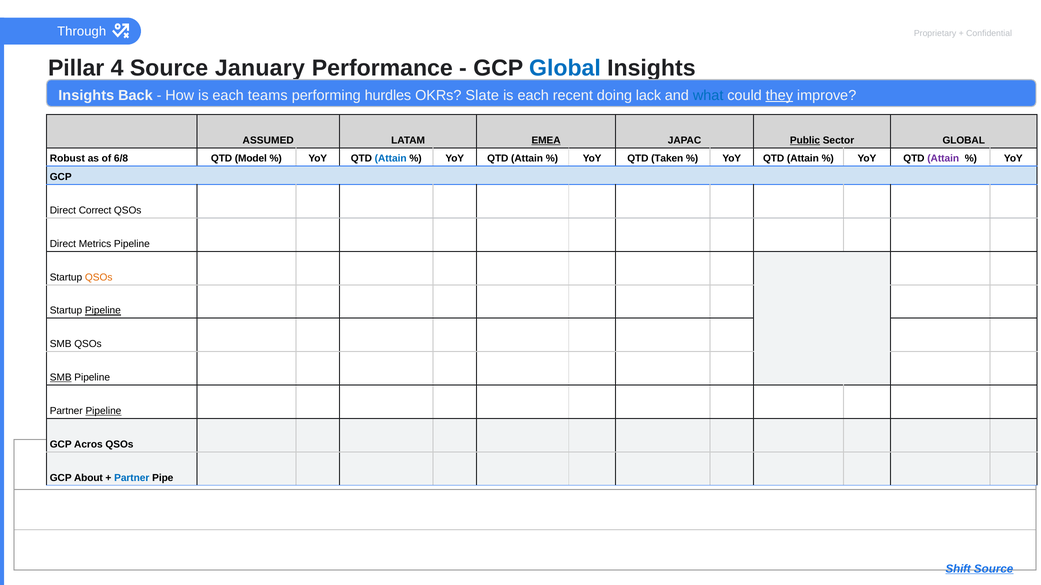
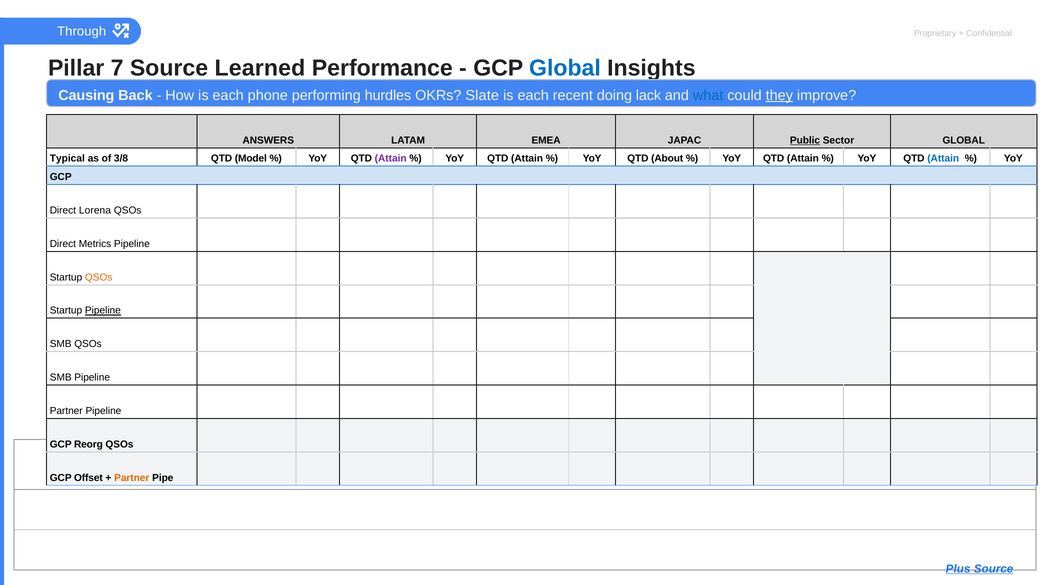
4: 4 -> 7 (117, 68)
January: January -> Learned (260, 68)
Insights: Insights -> Causing (86, 95)
teams: teams -> phone (268, 95)
ASSUMED: ASSUMED -> ANSWERS (268, 140)
EMEA underline: present -> none (546, 140)
Robust: Robust -> Typical (67, 159)
6/8: 6/8 -> 3/8 (121, 159)
Attain colour: blue -> purple (391, 159)
Taken: Taken -> About (667, 159)
Attain colour: purple -> blue (943, 159)
Correct: Correct -> Lorena (95, 211)
SMB underline: present -> none (61, 378)
Pipeline underline: present -> none (103, 411)
Acros: Acros -> Reorg (88, 445)
About: About -> Offset (88, 478)
Partner colour: blue -> orange (132, 478)
Shift: Shift -> Plus (958, 569)
